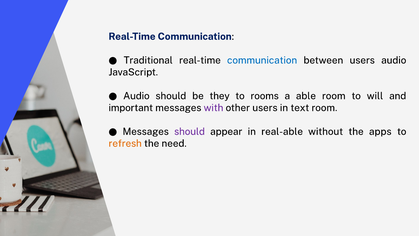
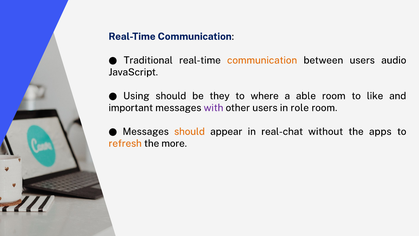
communication colour: blue -> orange (262, 60)
Audio: Audio -> Using (136, 96)
rooms: rooms -> where (265, 96)
will: will -> like (375, 96)
text: text -> role (300, 108)
should colour: purple -> orange (190, 131)
real-able: real-able -> real-chat (282, 131)
need: need -> more (174, 143)
